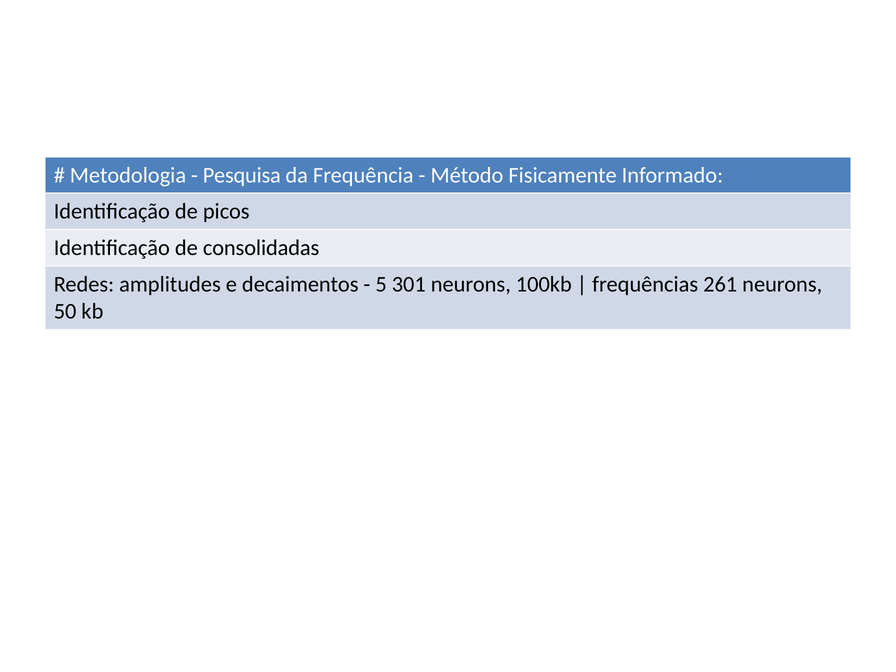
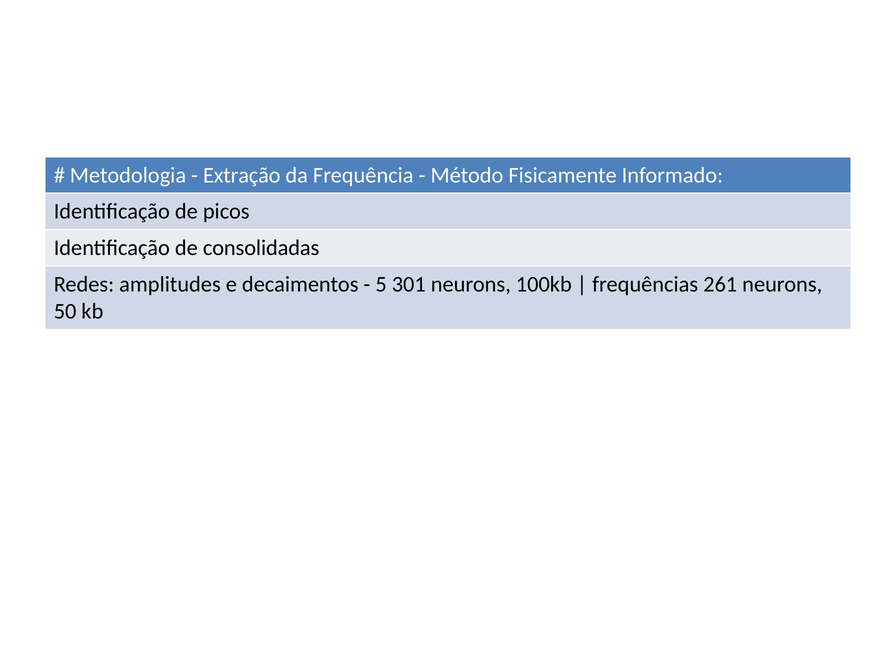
Pesquisa: Pesquisa -> Extração (242, 175)
